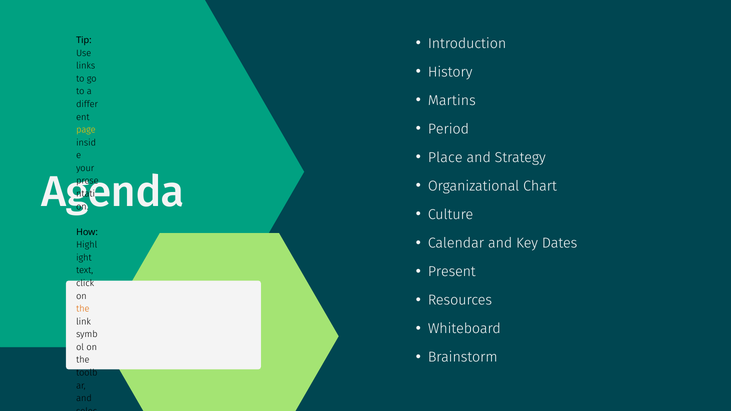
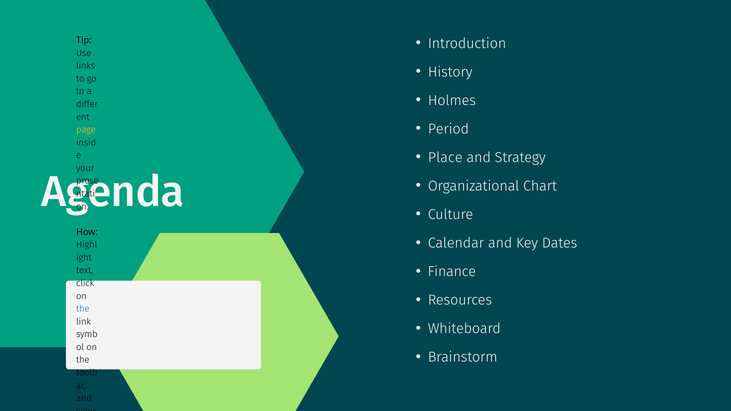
Martins: Martins -> Holmes (452, 100)
Present: Present -> Finance (452, 272)
the colour: orange -> blue (83, 309)
